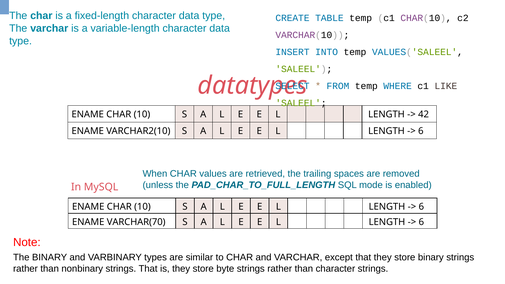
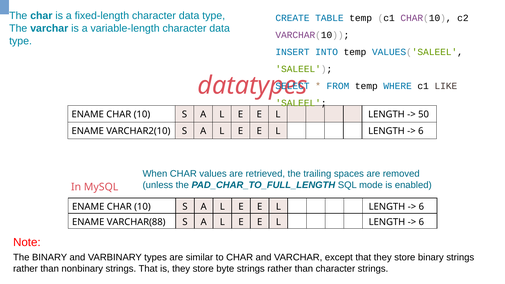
42: 42 -> 50 (424, 114)
VARCHAR(70: VARCHAR(70 -> VARCHAR(88 (136, 222)
